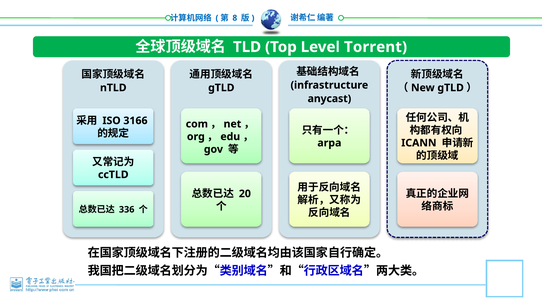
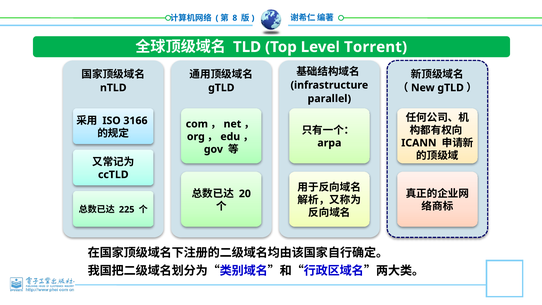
anycast: anycast -> parallel (329, 99)
336: 336 -> 225 (127, 209)
